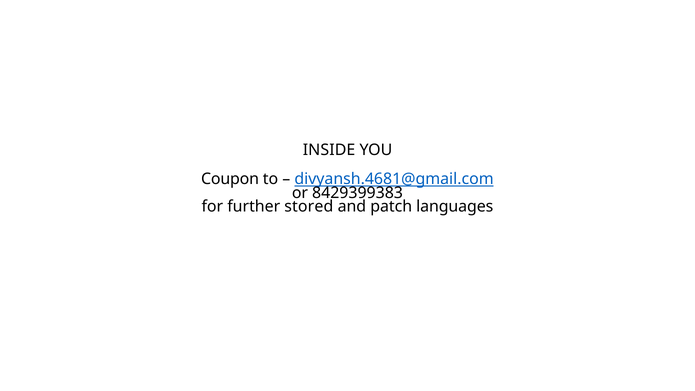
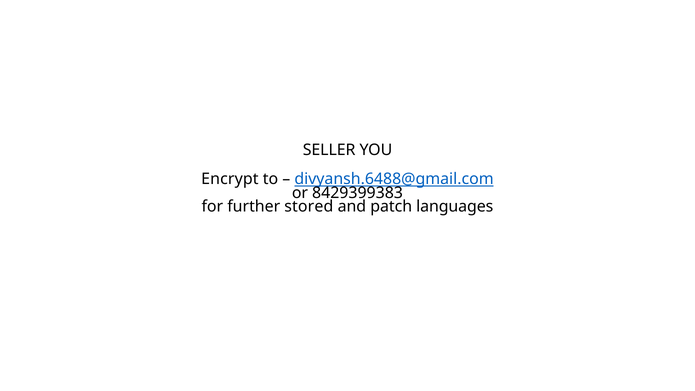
INSIDE: INSIDE -> SELLER (329, 150)
Coupon: Coupon -> Encrypt (230, 179)
divyansh.4681@gmail.com: divyansh.4681@gmail.com -> divyansh.6488@gmail.com (394, 179)
